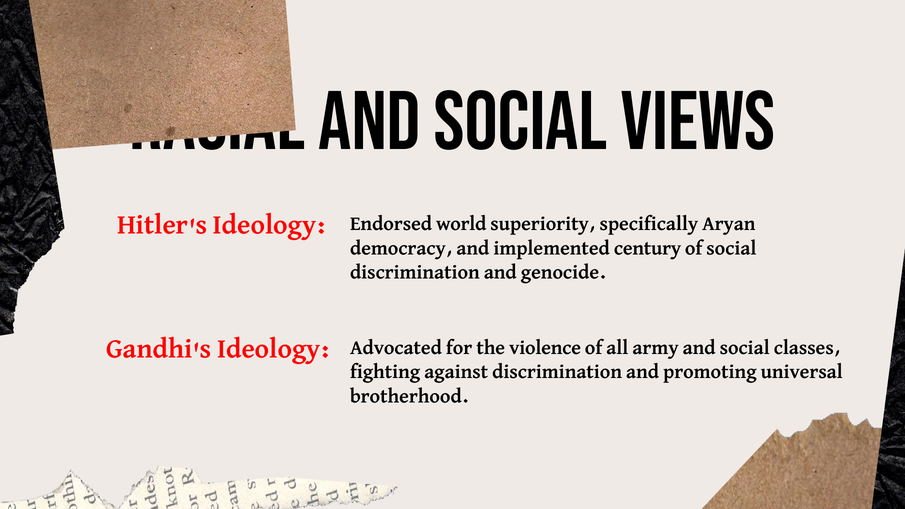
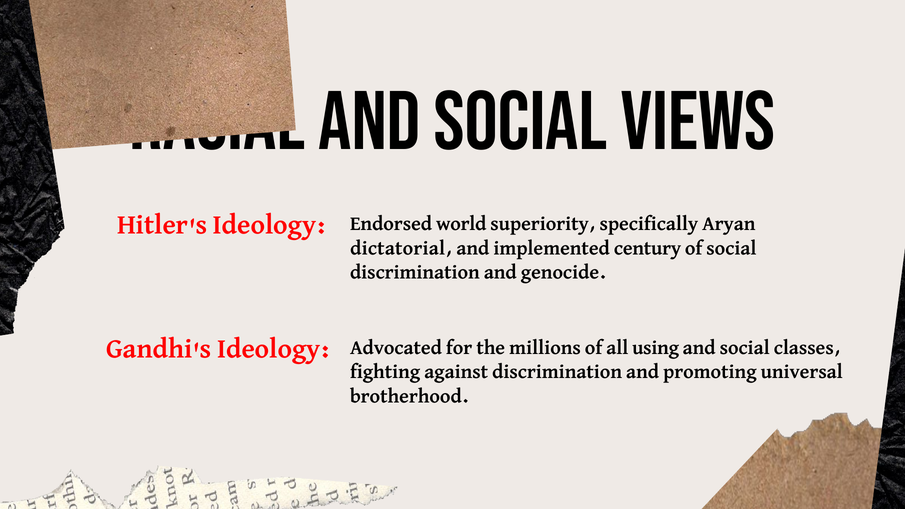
democracy: democracy -> dictatorial (401, 248)
violence: violence -> millions (545, 348)
army: army -> using (656, 348)
